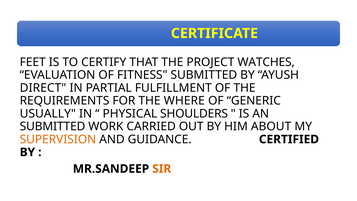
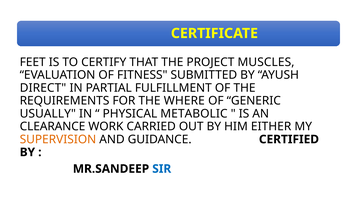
WATCHES: WATCHES -> MUSCLES (266, 62)
SHOULDERS: SHOULDERS -> METABOLIC (194, 114)
SUBMITTED: SUBMITTED -> CLEARANCE (53, 126)
ABOUT: ABOUT -> EITHER (271, 126)
SIR colour: orange -> blue (162, 169)
